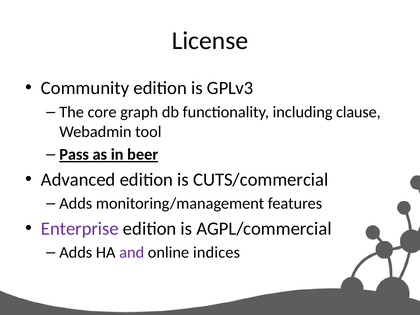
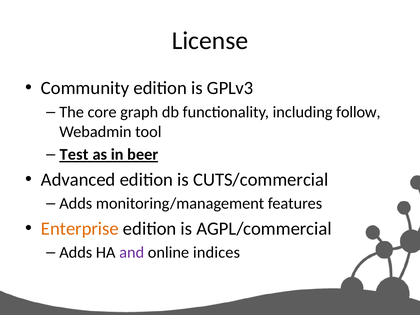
clause: clause -> follow (358, 112)
Pass: Pass -> Test (74, 155)
Enterprise colour: purple -> orange (80, 229)
